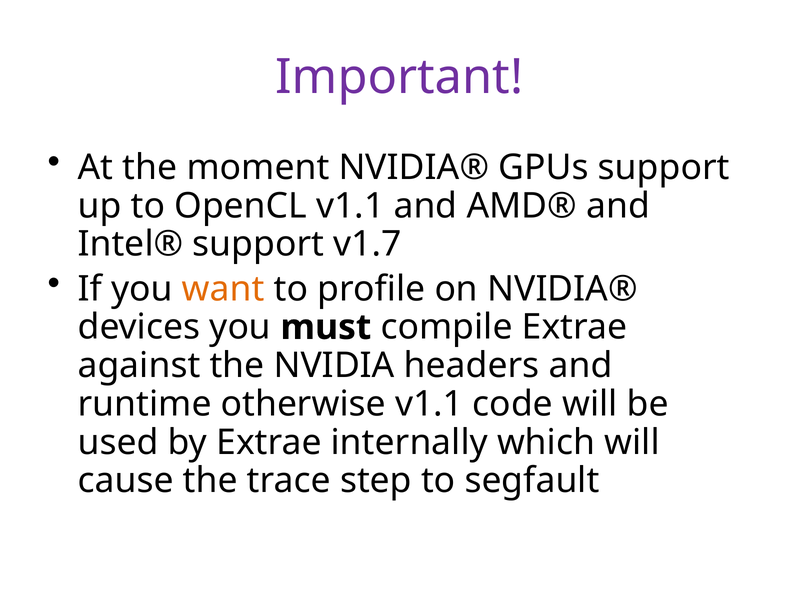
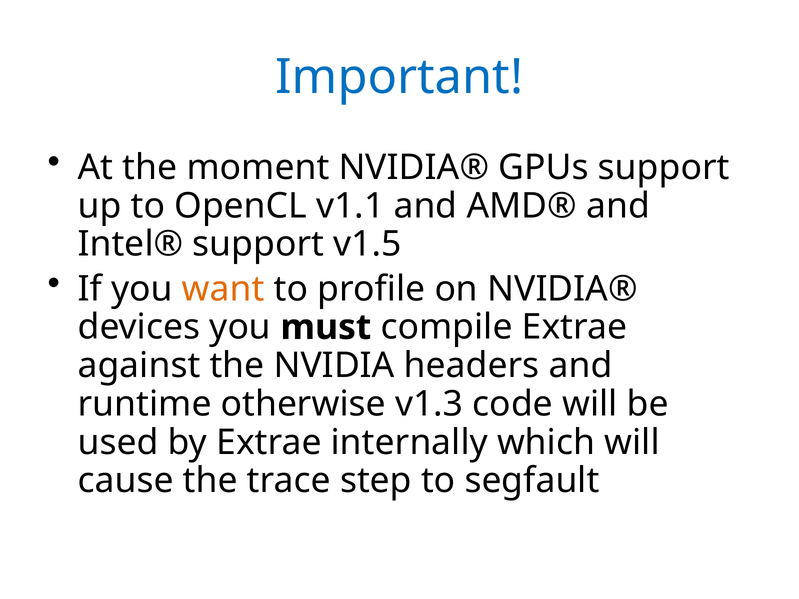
Important colour: purple -> blue (399, 77)
v1.7: v1.7 -> v1.5 (367, 244)
otherwise v1.1: v1.1 -> v1.3 (429, 404)
